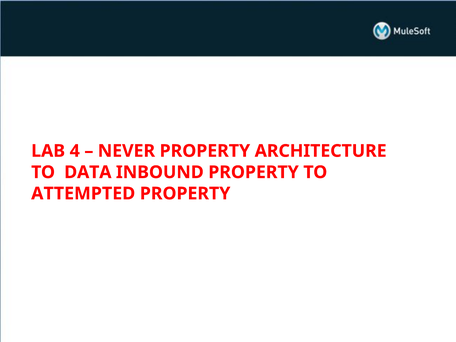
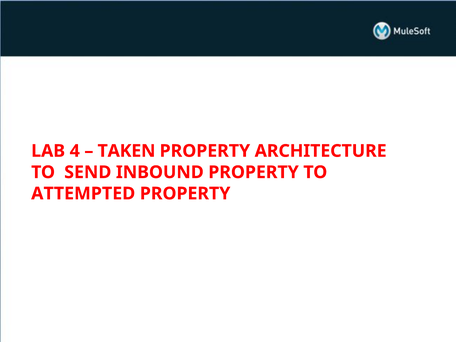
NEVER: NEVER -> TAKEN (127, 151)
DATA: DATA -> SEND (88, 172)
